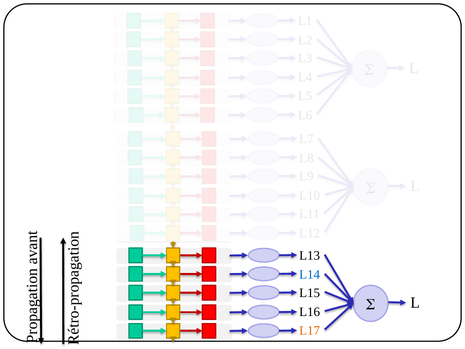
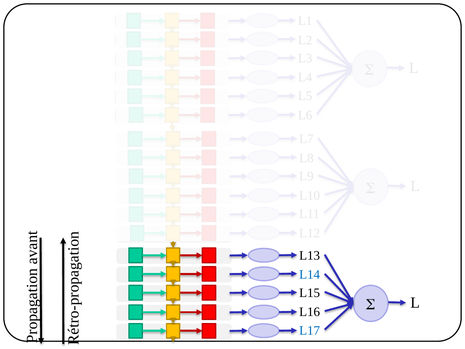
L17 colour: orange -> blue (310, 330)
